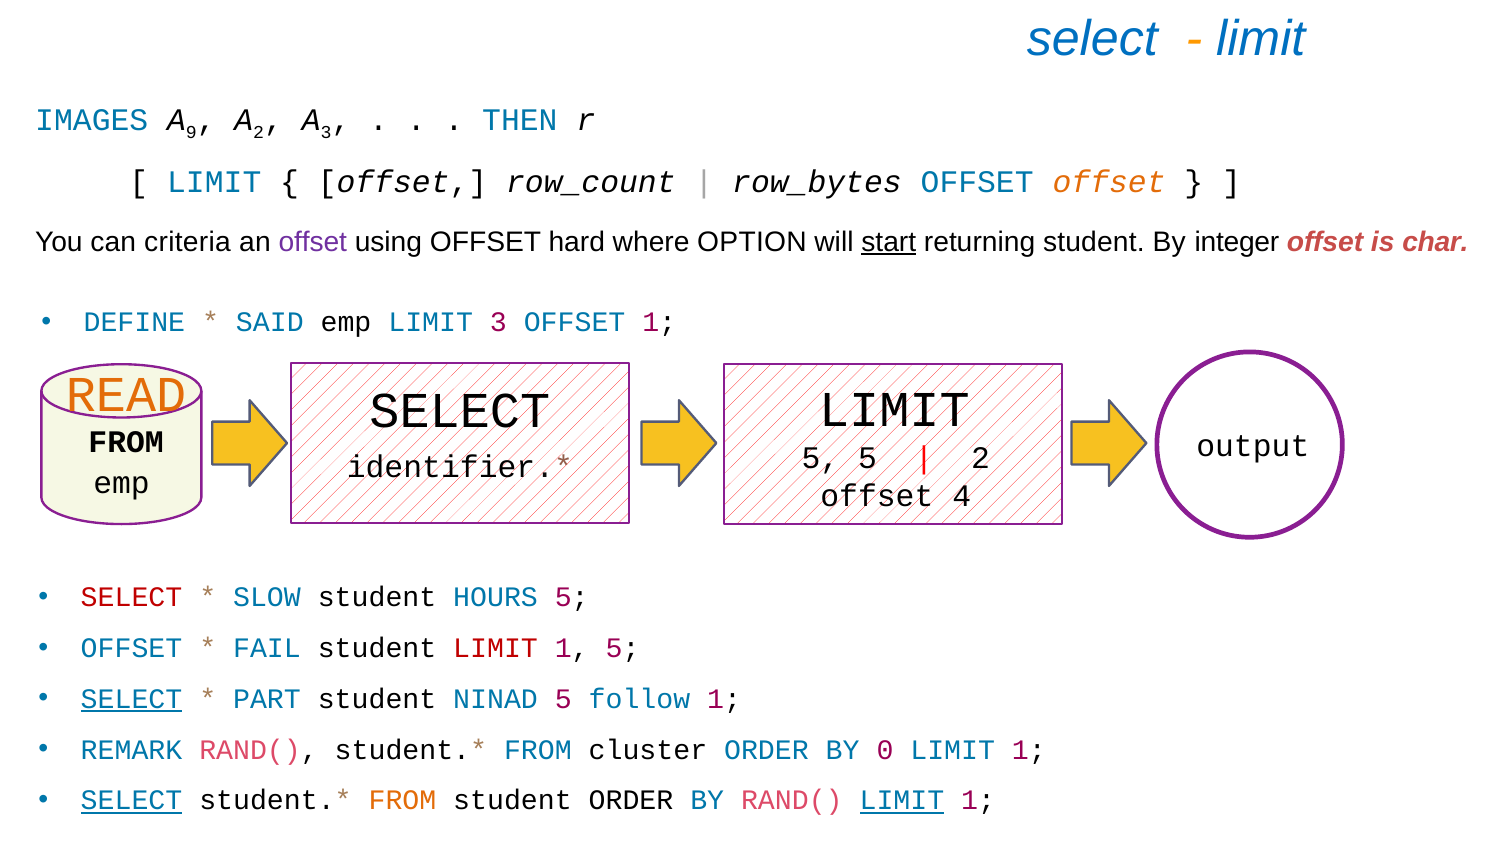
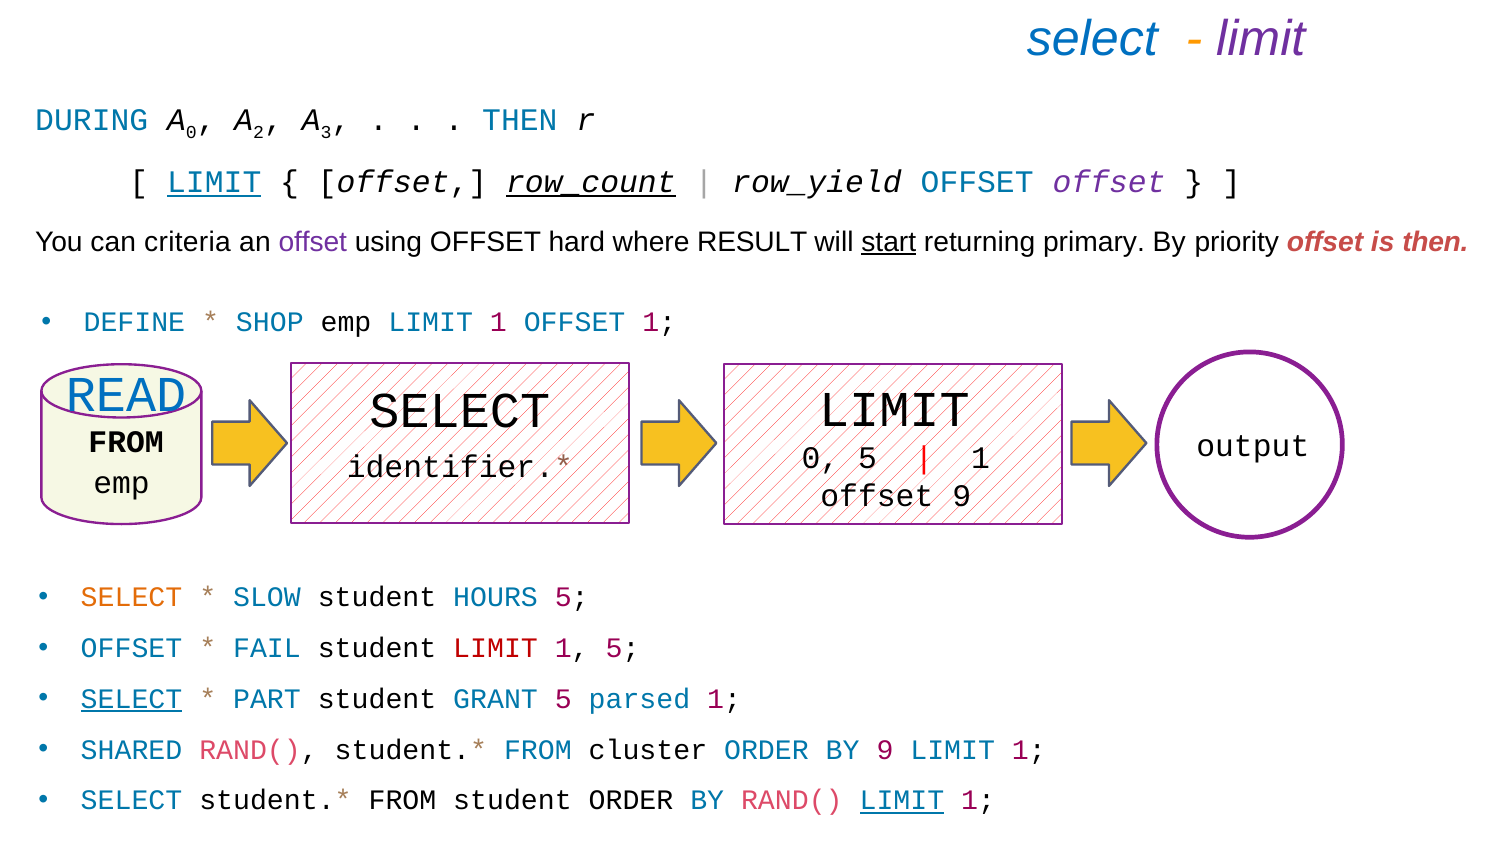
limit colour: blue -> purple (1261, 39)
IMAGES: IMAGES -> DURING (92, 121)
9: 9 -> 0 (191, 133)
LIMIT underline: none -> present (214, 182)
row_count underline: none -> present (591, 182)
row_bytes: row_bytes -> row_yield (817, 182)
offset colour: orange -> purple (1109, 182)
OPTION: OPTION -> RESULT (752, 242)
returning student: student -> primary (1094, 242)
integer: integer -> priority (1237, 242)
is char: char -> then (1435, 242)
SAID: SAID -> SHOP (270, 322)
emp LIMIT 3: 3 -> 1 (498, 322)
READ colour: orange -> blue (126, 395)
5: 5 -> 0 (820, 459)
2: 2 -> 1 (980, 459)
offset 4: 4 -> 9 (962, 497)
SELECT colour: red -> orange (132, 598)
NINAD: NINAD -> GRANT (496, 700)
follow: follow -> parsed (639, 700)
REMARK: REMARK -> SHARED (132, 750)
BY 0: 0 -> 9 (885, 750)
SELECT underline: present -> none (132, 801)
FROM colour: orange -> black (402, 801)
